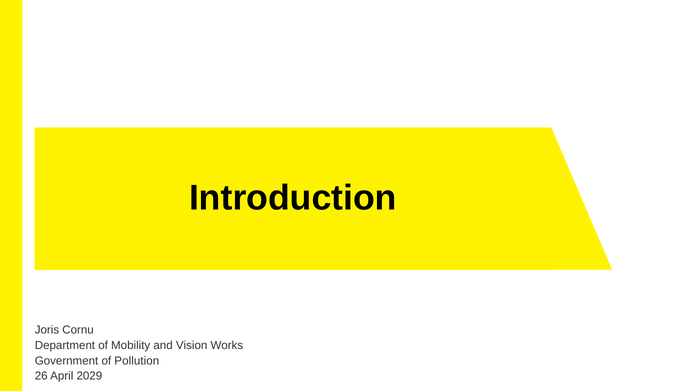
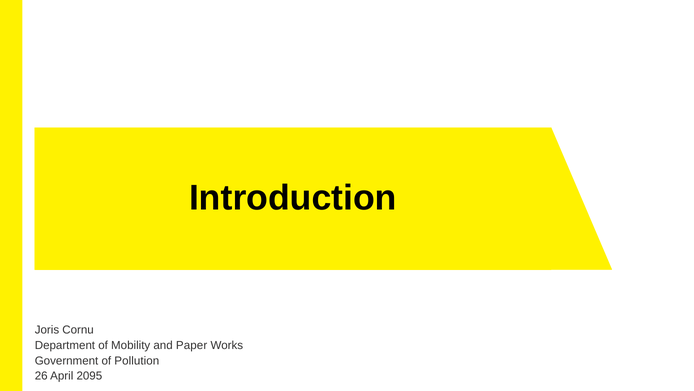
Vision: Vision -> Paper (192, 345)
2029: 2029 -> 2095 (89, 376)
